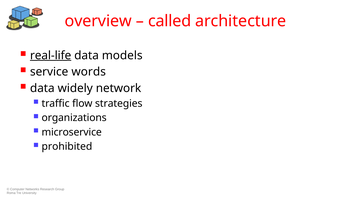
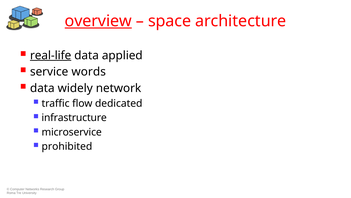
overview underline: none -> present (98, 21)
called: called -> space (170, 21)
models: models -> applied (122, 55)
strategies: strategies -> dedicated (119, 103)
organizations: organizations -> infrastructure (74, 117)
